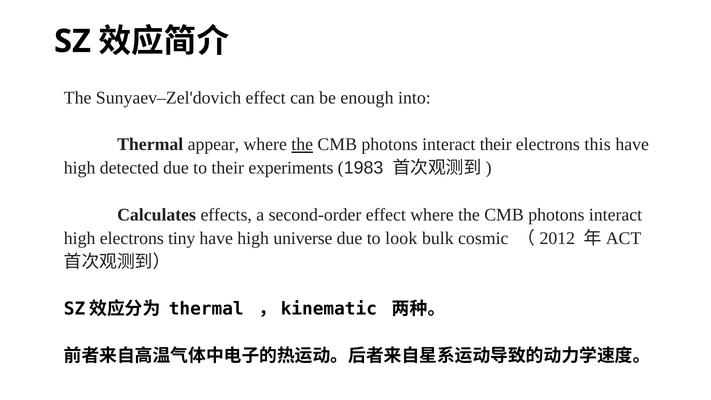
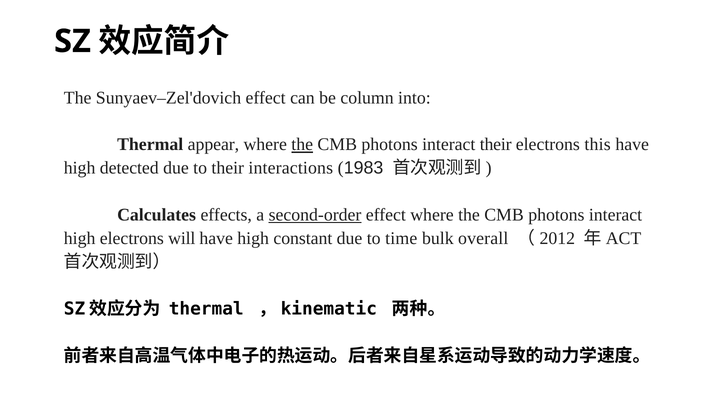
enough: enough -> column (367, 98)
experiments: experiments -> interactions (291, 168)
second-order underline: none -> present (315, 215)
tiny: tiny -> will (182, 238)
universe: universe -> constant (303, 238)
look: look -> time (401, 238)
cosmic: cosmic -> overall (483, 238)
